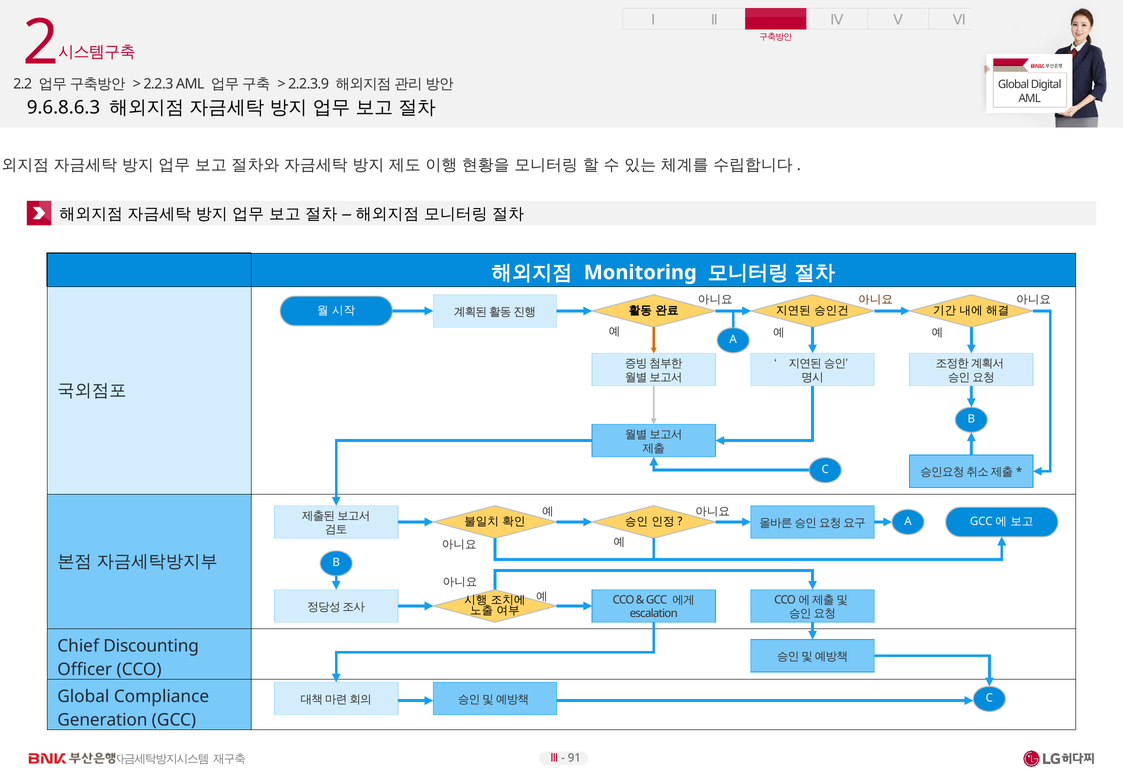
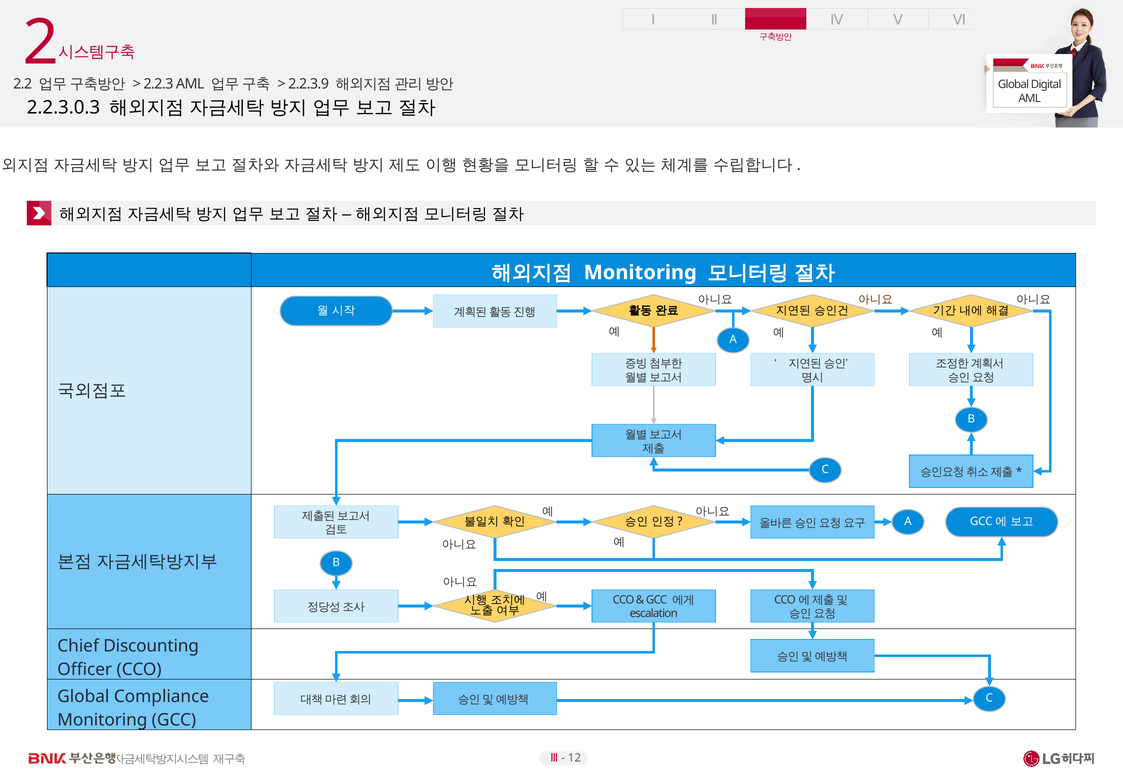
9.6.8.6.3: 9.6.8.6.3 -> 2.2.3.0.3 (63, 107)
Generation: Generation -> Monitoring (102, 720)
91: 91 -> 12 (574, 758)
